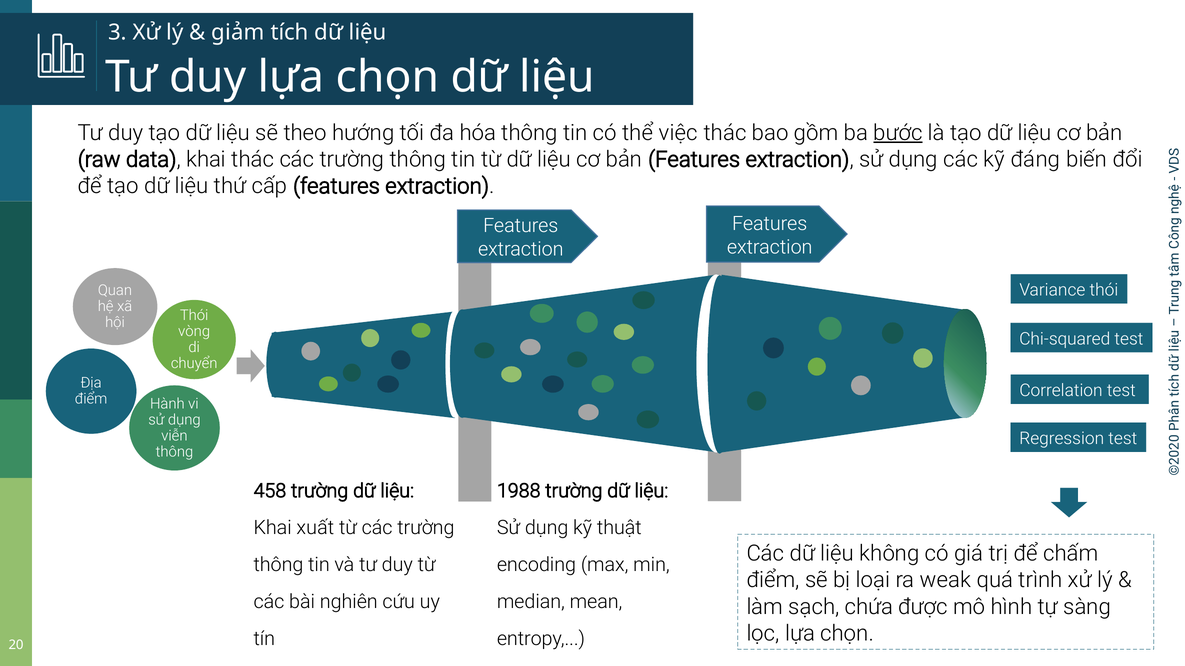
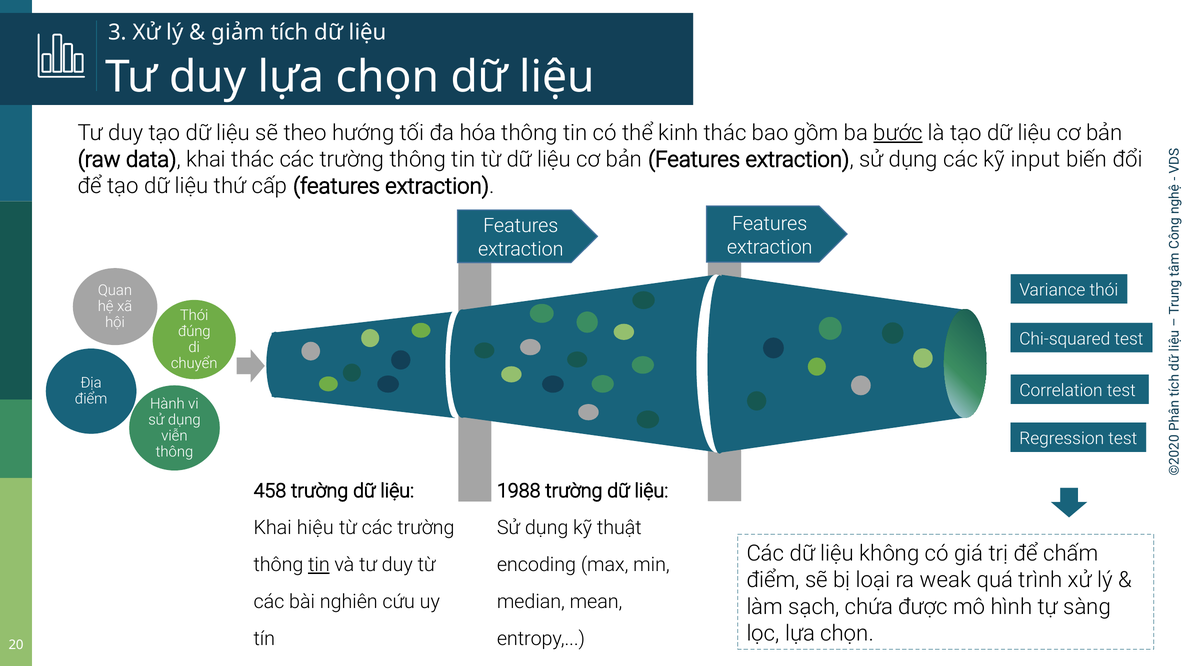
việc: việc -> kinh (678, 133)
đáng: đáng -> input (1035, 160)
vòng: vòng -> đúng (194, 332)
xuất: xuất -> hiệu (315, 528)
tin underline: none -> present (319, 565)
